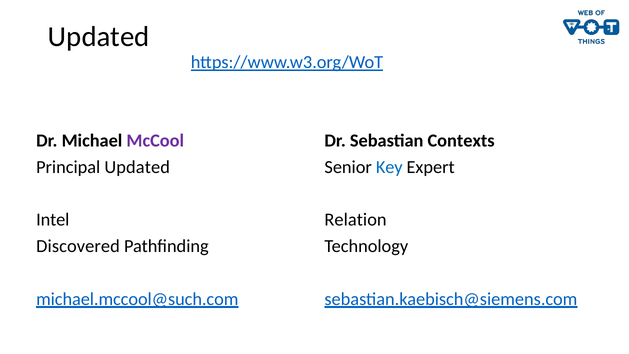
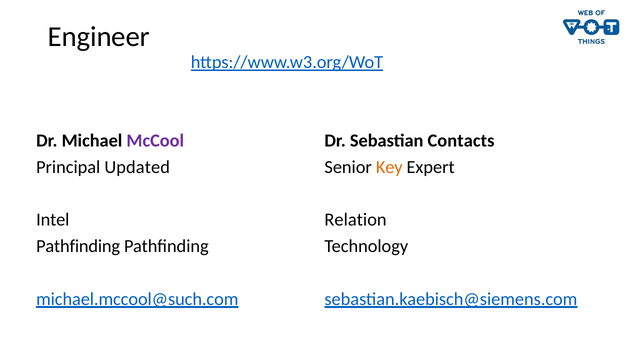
Updated: Updated -> Engineer (99, 37)
Contexts: Contexts -> Contacts (461, 141)
Key colour: blue -> orange (389, 167)
Discovered: Discovered -> Pathfinding (78, 246)
